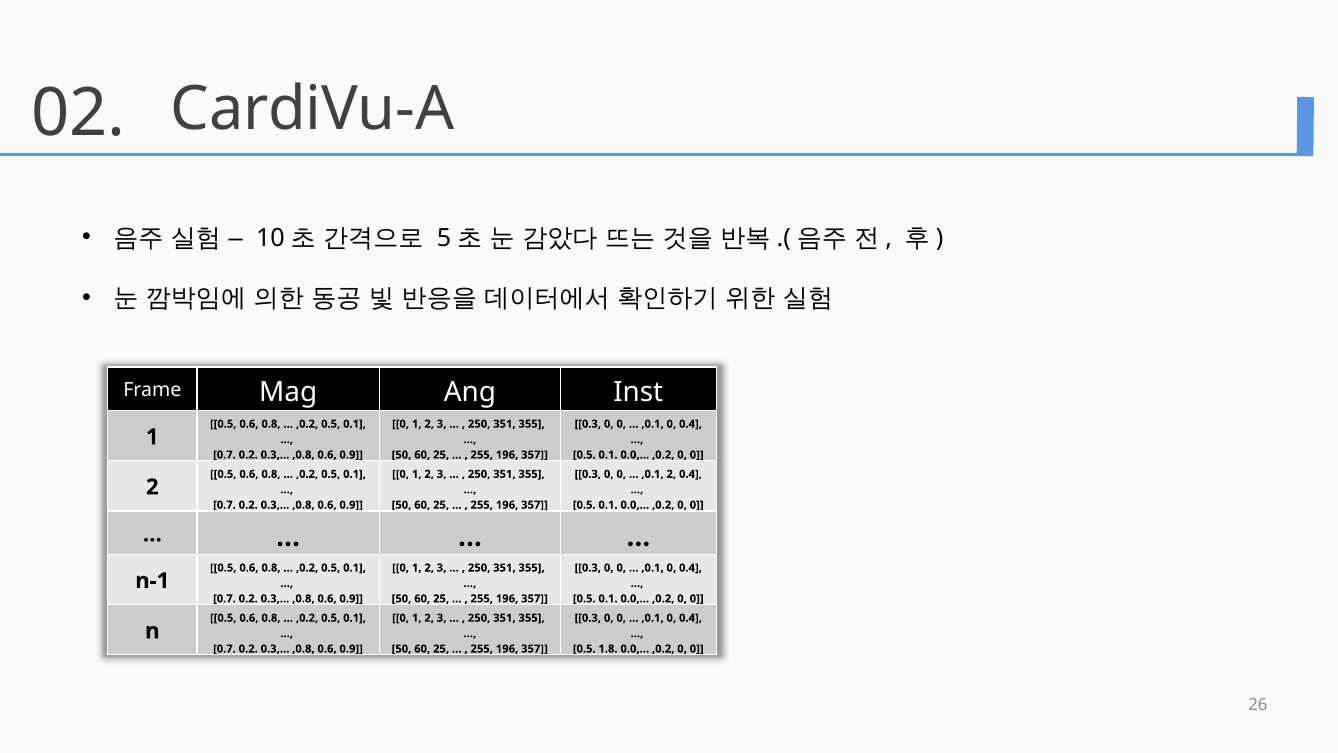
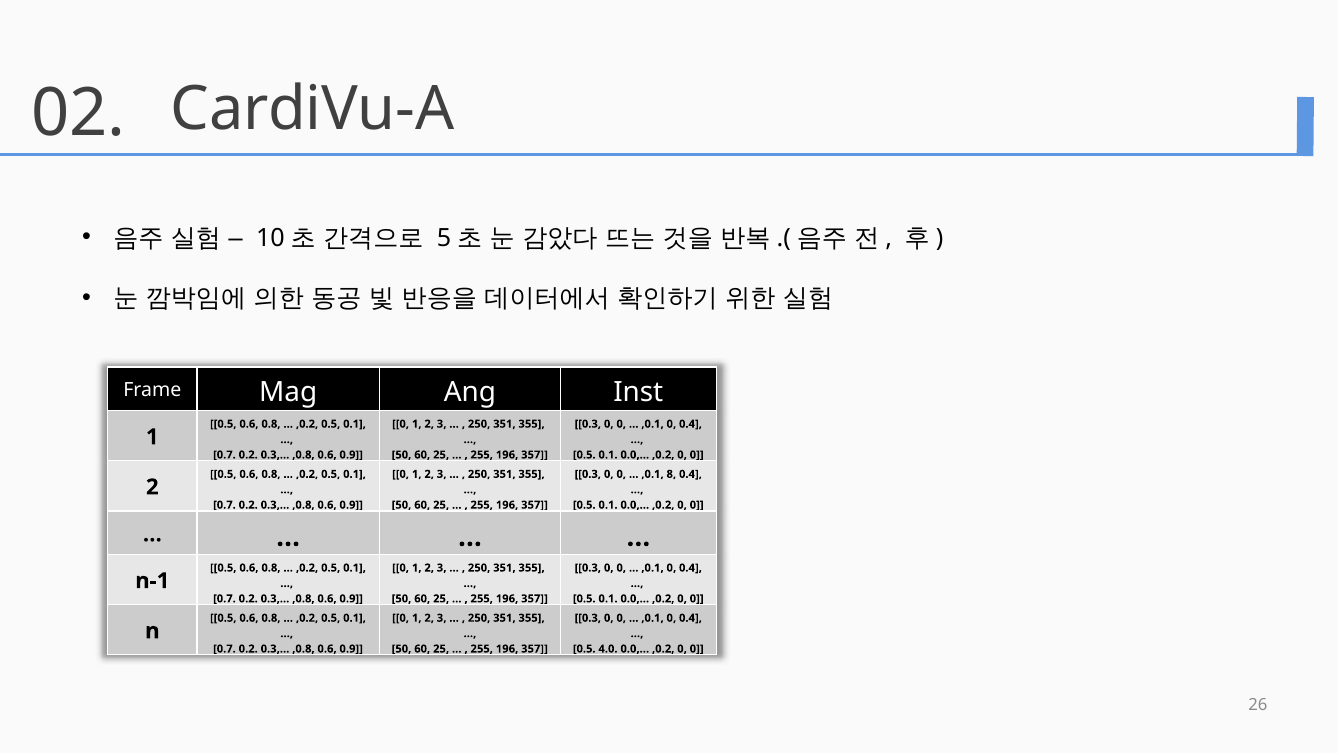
,0.1 2: 2 -> 8 (671, 474)
1.8: 1.8 -> 4.0 (608, 649)
